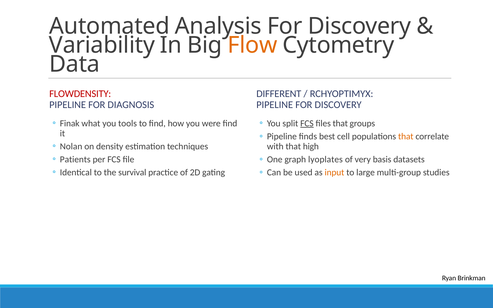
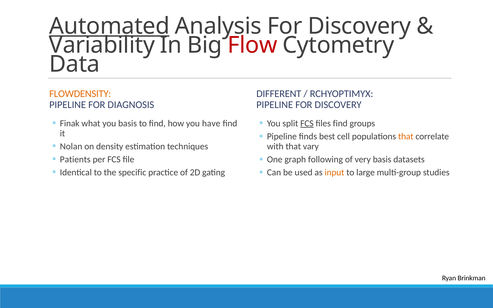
Automated underline: none -> present (110, 26)
Flow colour: orange -> red (253, 45)
FLOWDENSITY colour: red -> orange (80, 94)
you tools: tools -> basis (128, 123)
were: were -> have (211, 123)
files that: that -> find (340, 123)
high: high -> vary (311, 146)
lyoplates: lyoplates -> following (325, 160)
survival: survival -> specific (132, 172)
